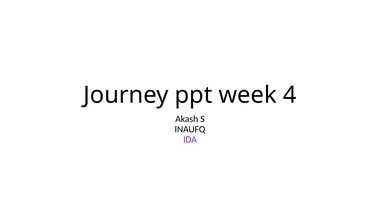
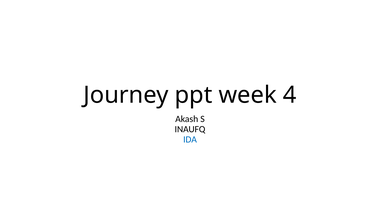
IDA colour: purple -> blue (190, 139)
